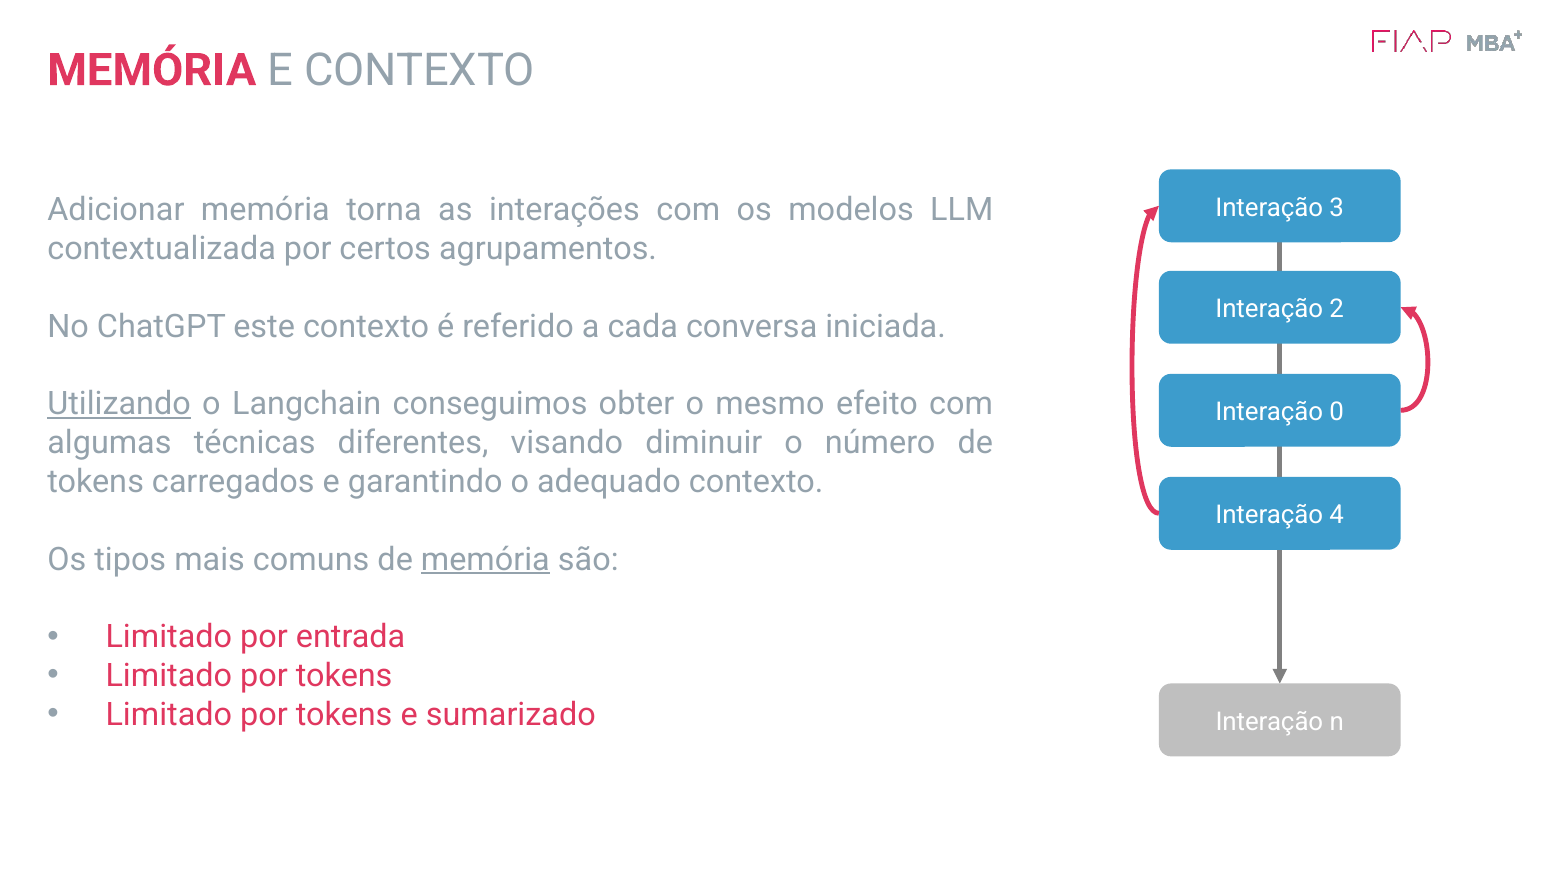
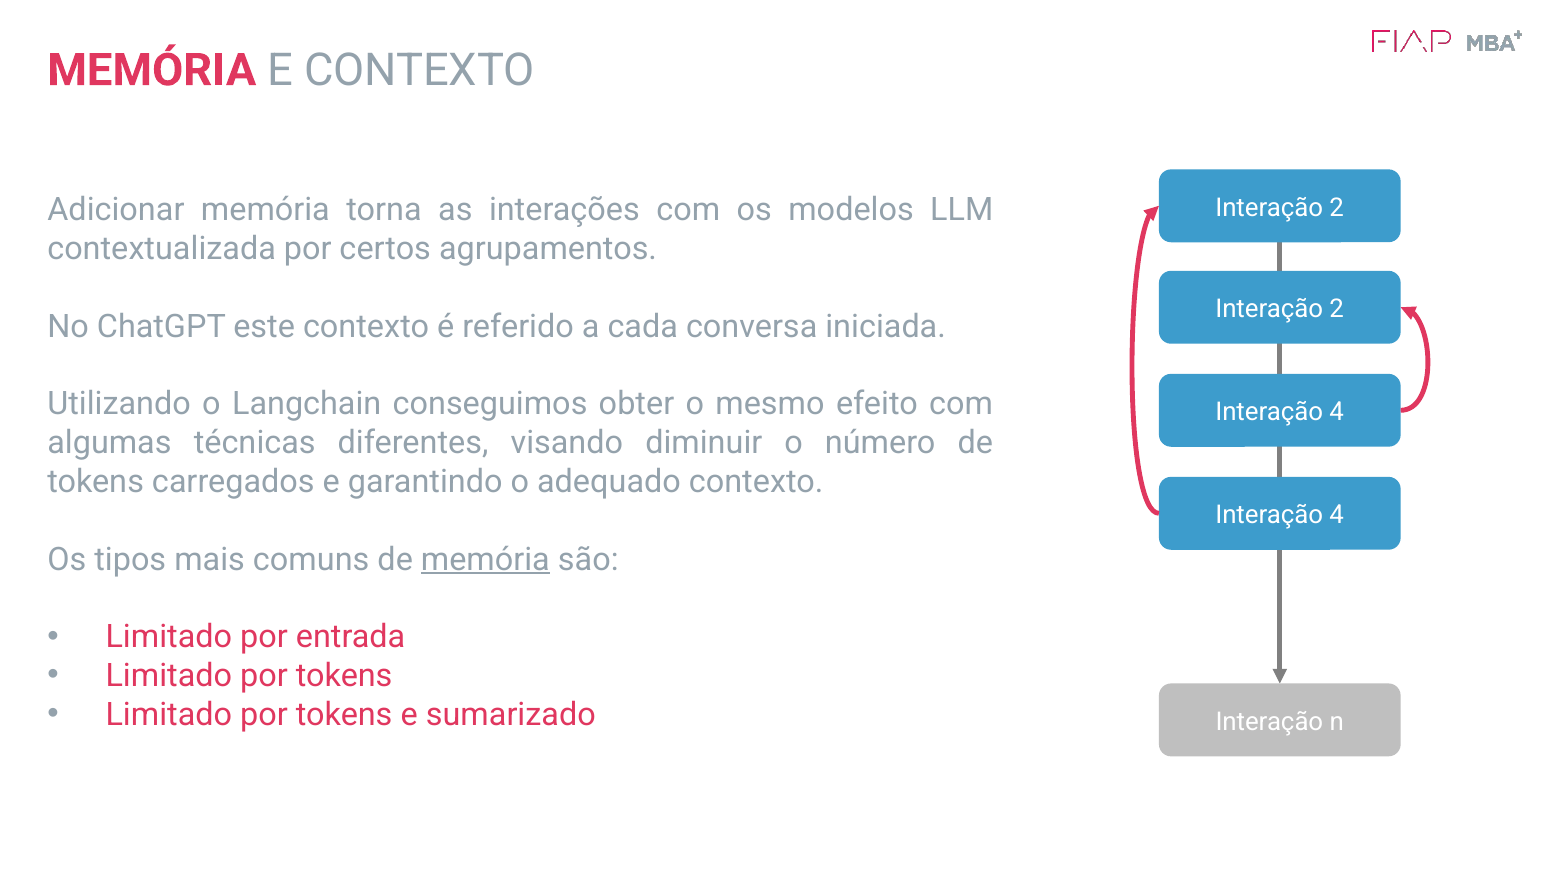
3: 3 -> 2 (1337, 208)
Utilizando underline: present -> none (119, 405)
0: 0 -> 4 (1337, 412)
